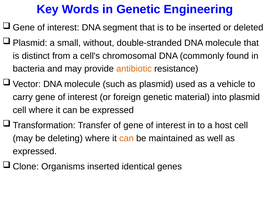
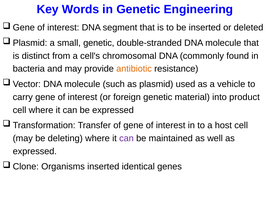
small without: without -> genetic (99, 43)
into plasmid: plasmid -> product (244, 97)
can colour: orange -> purple (126, 138)
